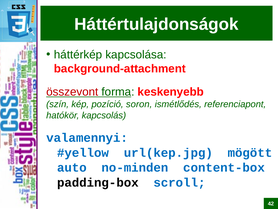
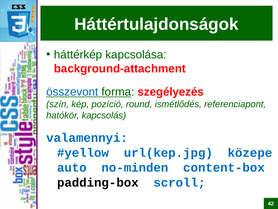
összevont colour: red -> blue (72, 92)
keskenyebb: keskenyebb -> szegélyezés (171, 92)
soron: soron -> round (139, 104)
mögött: mögött -> közepe (250, 152)
